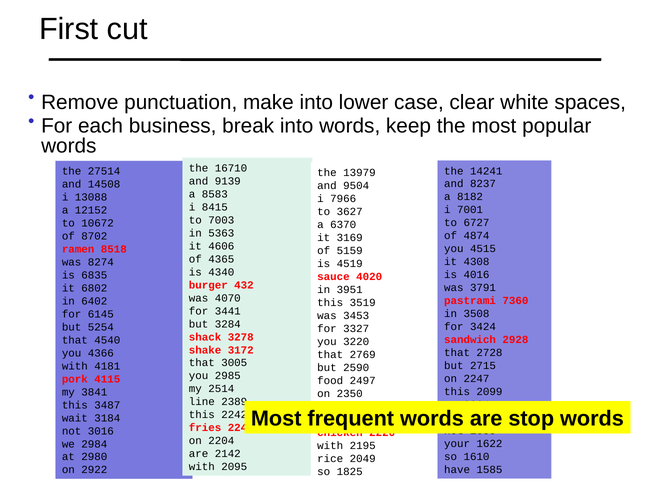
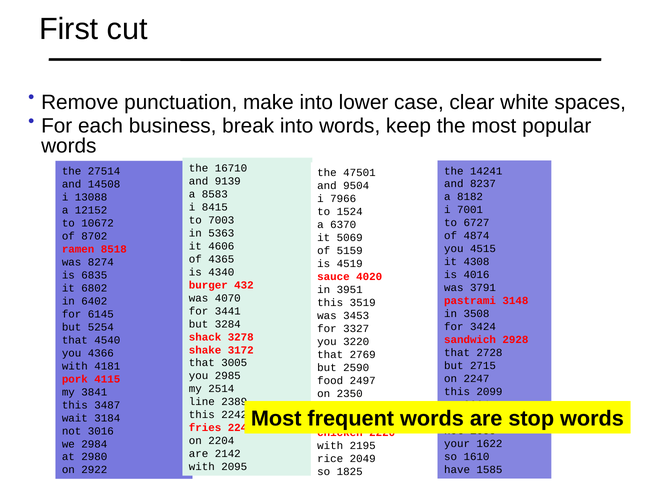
13979: 13979 -> 47501 (359, 173)
3627: 3627 -> 1524 (350, 212)
3169: 3169 -> 5069 (350, 238)
7360: 7360 -> 3148 (515, 301)
